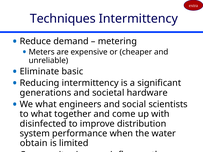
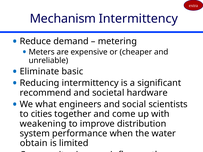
Techniques: Techniques -> Mechanism (63, 19)
generations: generations -> recommend (46, 93)
to what: what -> cities (41, 114)
disinfected: disinfected -> weakening (43, 124)
